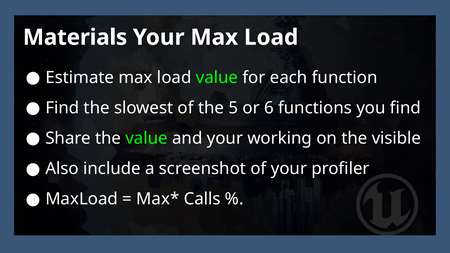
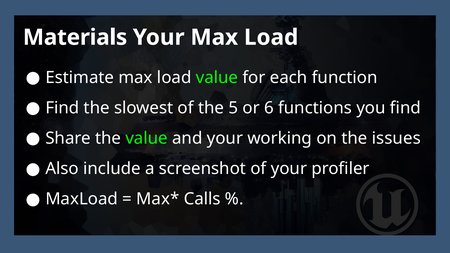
visible: visible -> issues (396, 138)
